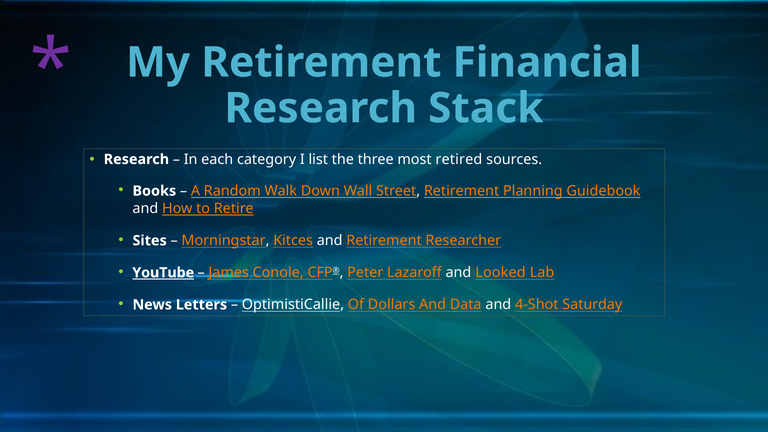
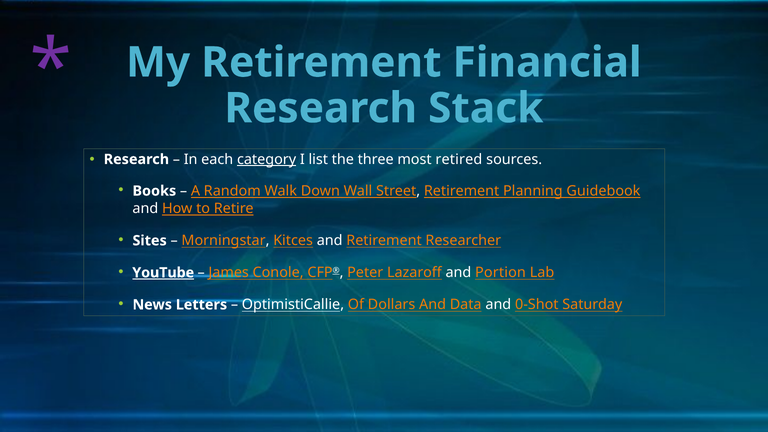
category underline: none -> present (267, 159)
Looked: Looked -> Portion (501, 273)
4-Shot: 4-Shot -> 0-Shot (537, 305)
